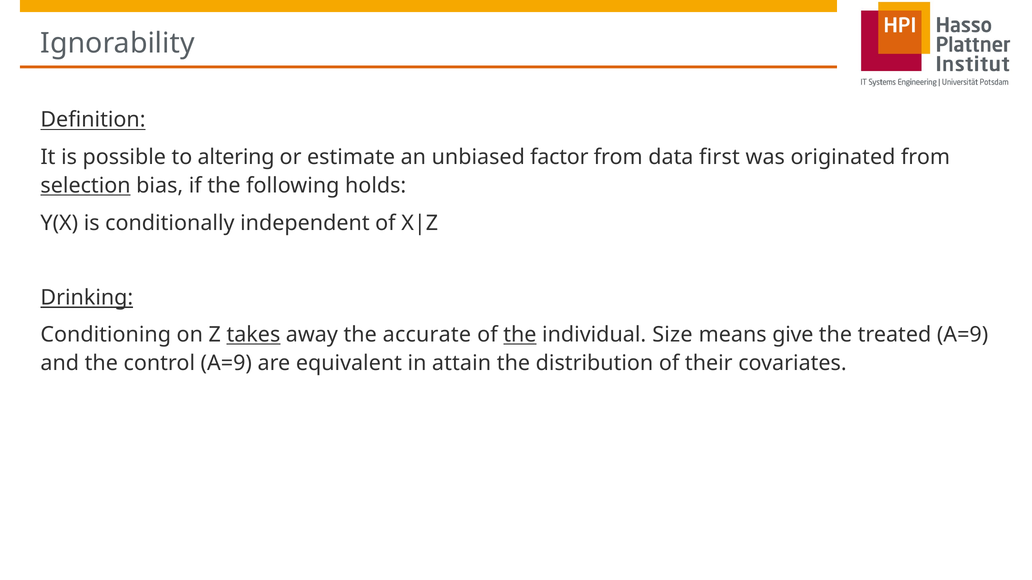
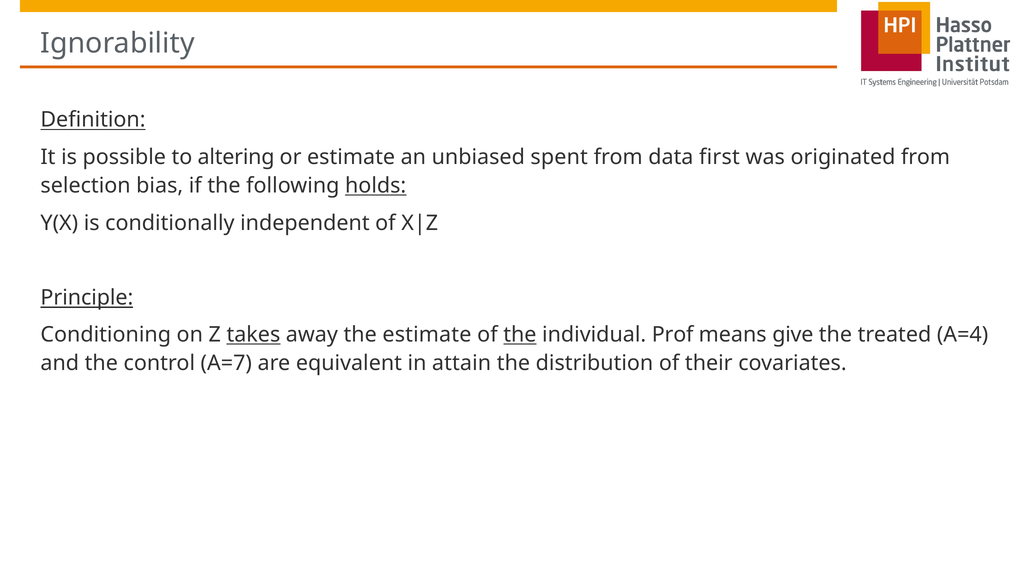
factor: factor -> spent (559, 157)
selection underline: present -> none (86, 186)
holds underline: none -> present (376, 186)
Drinking: Drinking -> Principle (87, 298)
the accurate: accurate -> estimate (427, 335)
Size: Size -> Prof (673, 335)
treated A=9: A=9 -> A=4 (963, 335)
control A=9: A=9 -> A=7 (226, 364)
